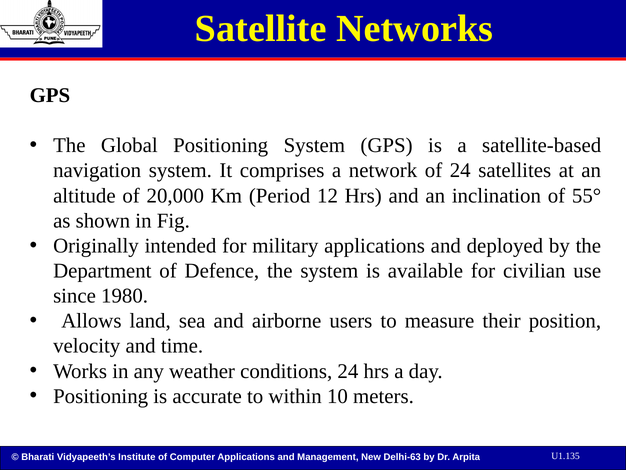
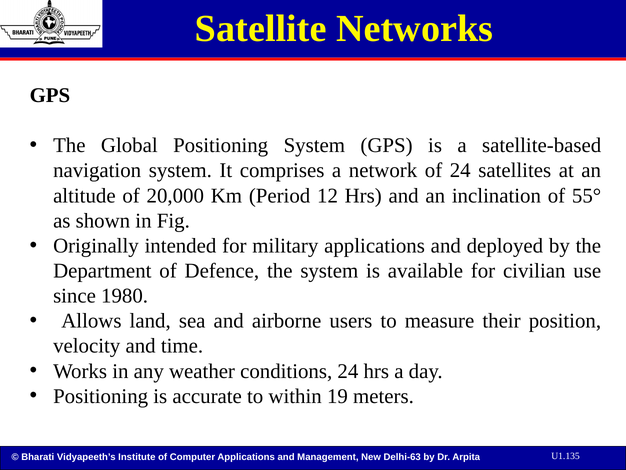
10: 10 -> 19 (337, 396)
